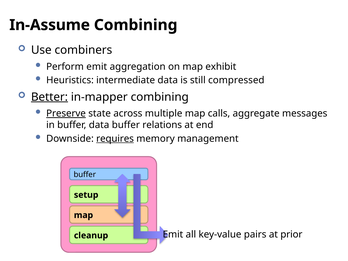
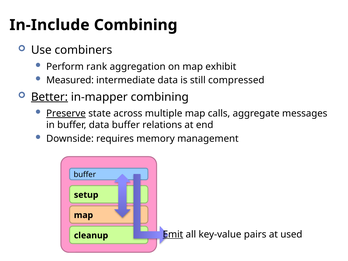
In-Assume: In-Assume -> In-Include (49, 25)
Perform emit: emit -> rank (97, 67)
Heuristics: Heuristics -> Measured (70, 80)
requires underline: present -> none (115, 139)
Emit underline: none -> present (173, 234)
prior: prior -> used (291, 234)
